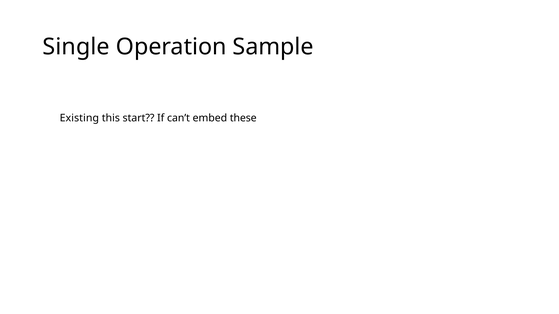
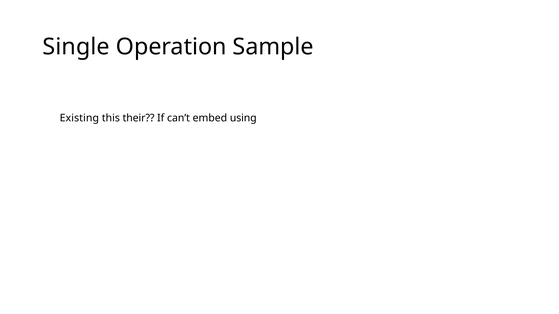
start: start -> their (139, 118)
these: these -> using (243, 118)
